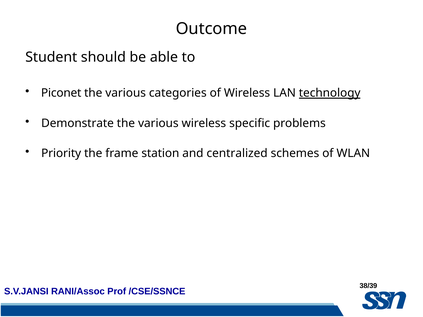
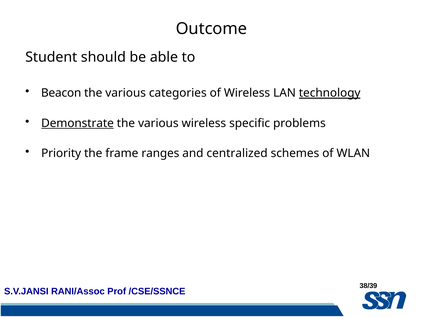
Piconet: Piconet -> Beacon (61, 93)
Demonstrate underline: none -> present (77, 123)
station: station -> ranges (160, 153)
